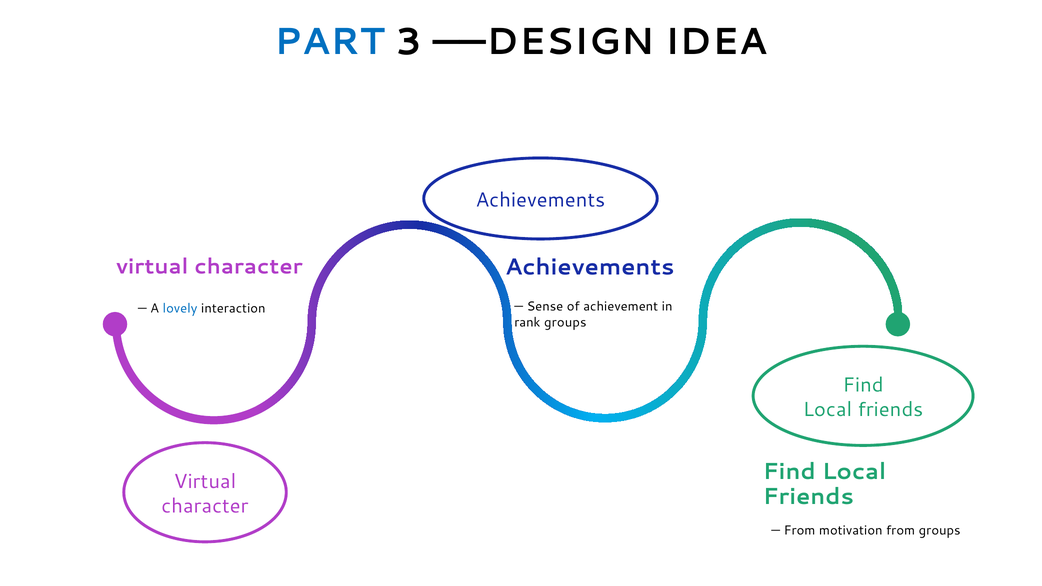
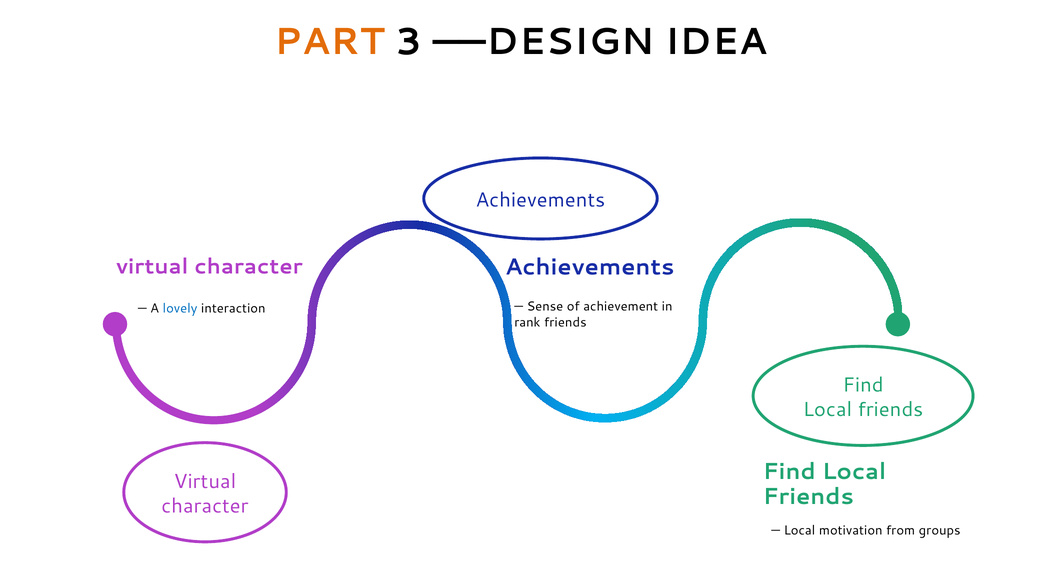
PART colour: blue -> orange (330, 42)
rank groups: groups -> friends (565, 322)
From: From -> Local (799, 531)
